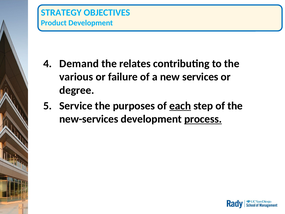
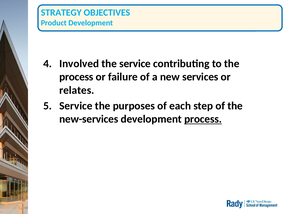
Demand: Demand -> Involved (79, 63)
the relates: relates -> service (135, 63)
various: various -> process (76, 77)
degree: degree -> relates (77, 90)
each underline: present -> none (180, 106)
